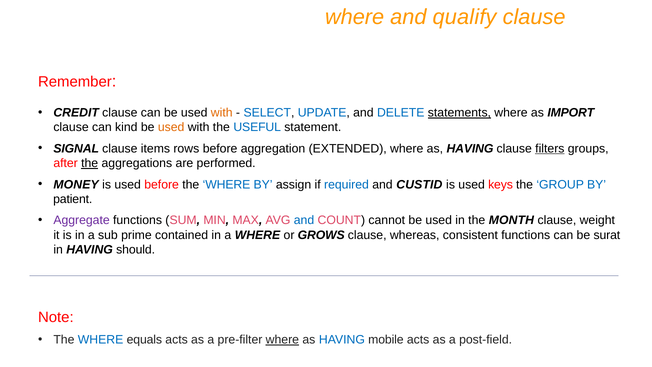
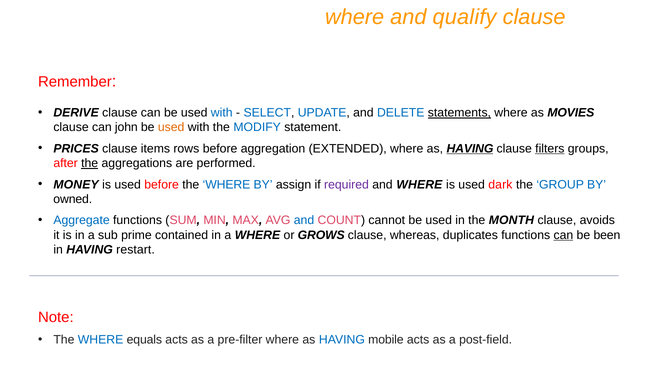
CREDIT: CREDIT -> DERIVE (76, 113)
with colour: orange -> blue (222, 113)
IMPORT: IMPORT -> MOVIES (571, 113)
kind: kind -> john (126, 127)
USEFUL: USEFUL -> MODIFY (257, 127)
SIGNAL: SIGNAL -> PRICES (76, 148)
HAVING underline: none -> present (470, 148)
required colour: blue -> purple (346, 184)
and CUSTID: CUSTID -> WHERE (419, 184)
keys: keys -> dark (500, 184)
patient: patient -> owned (73, 199)
Aggregate colour: purple -> blue (82, 220)
weight: weight -> avoids (597, 220)
consistent: consistent -> duplicates (470, 235)
can underline: none -> present (563, 235)
surat: surat -> been (607, 235)
should: should -> restart (136, 250)
where underline: present -> none (282, 340)
